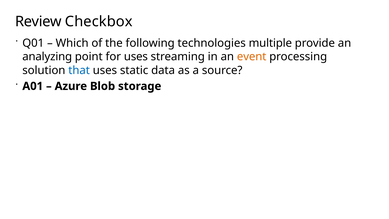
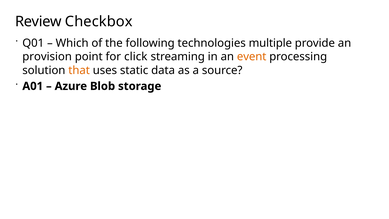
analyzing: analyzing -> provision (47, 57)
for uses: uses -> click (136, 57)
that colour: blue -> orange (79, 70)
